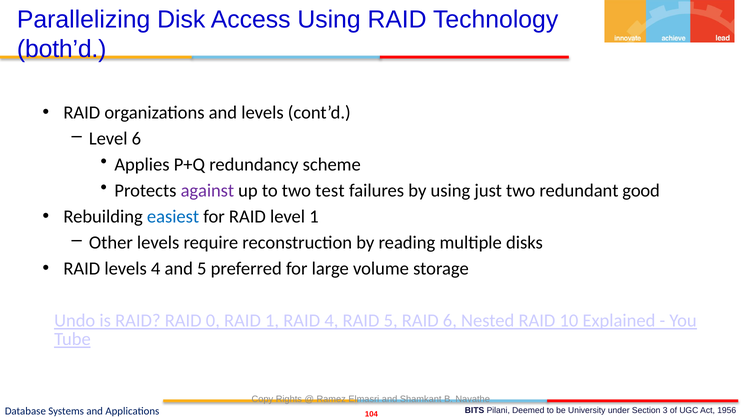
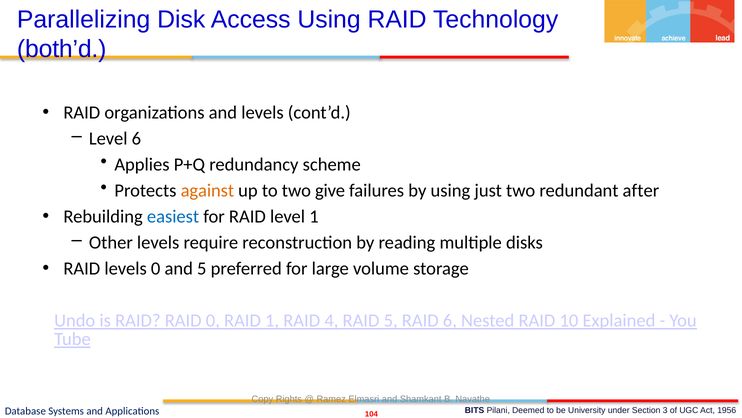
against colour: purple -> orange (207, 190)
test: test -> give (330, 190)
good: good -> after (641, 190)
levels 4: 4 -> 0 (156, 268)
